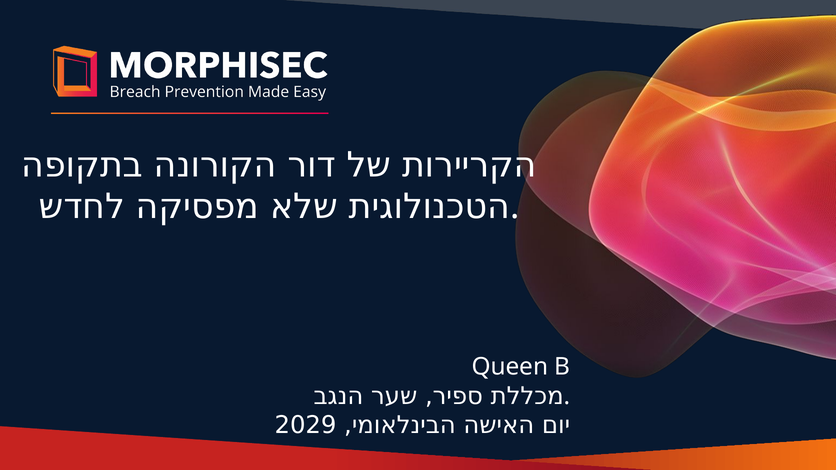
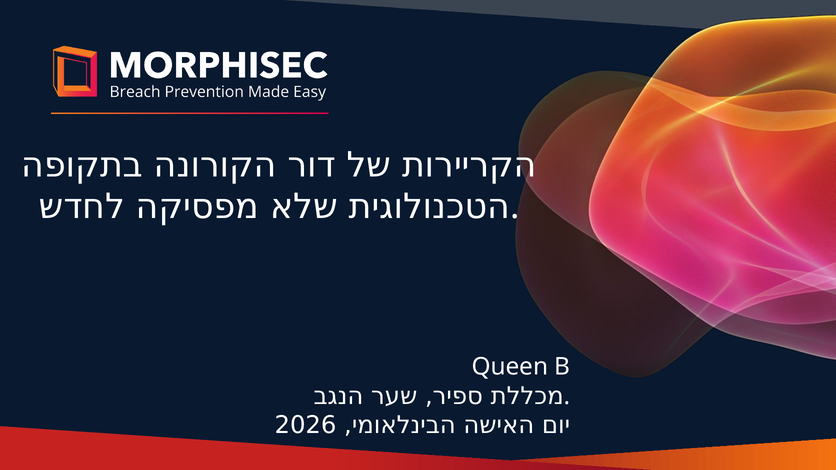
2029: 2029 -> 2026 (306, 426)
